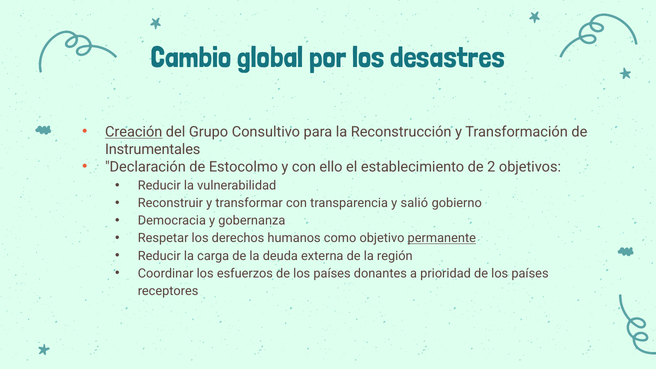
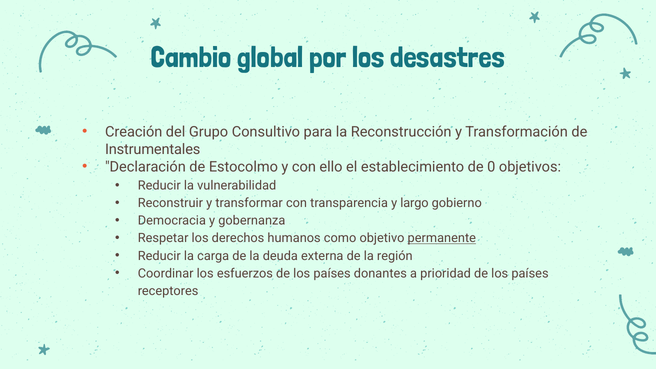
Creación underline: present -> none (134, 132)
2: 2 -> 0 (491, 167)
salió: salió -> largo (414, 203)
